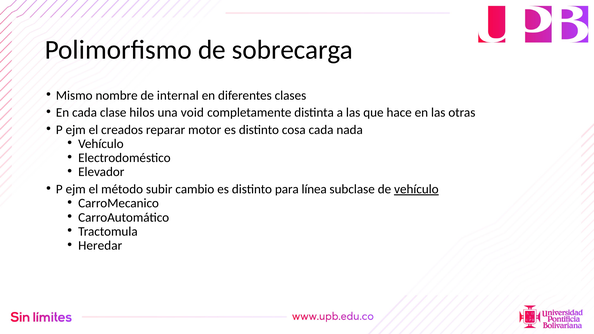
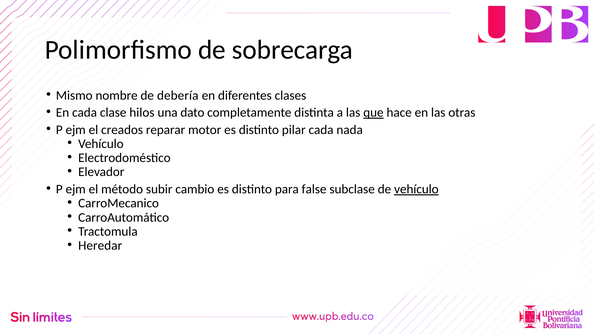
internal: internal -> debería (178, 95)
void: void -> dato (192, 113)
que underline: none -> present (373, 113)
cosa: cosa -> pilar (294, 130)
línea: línea -> false (314, 189)
